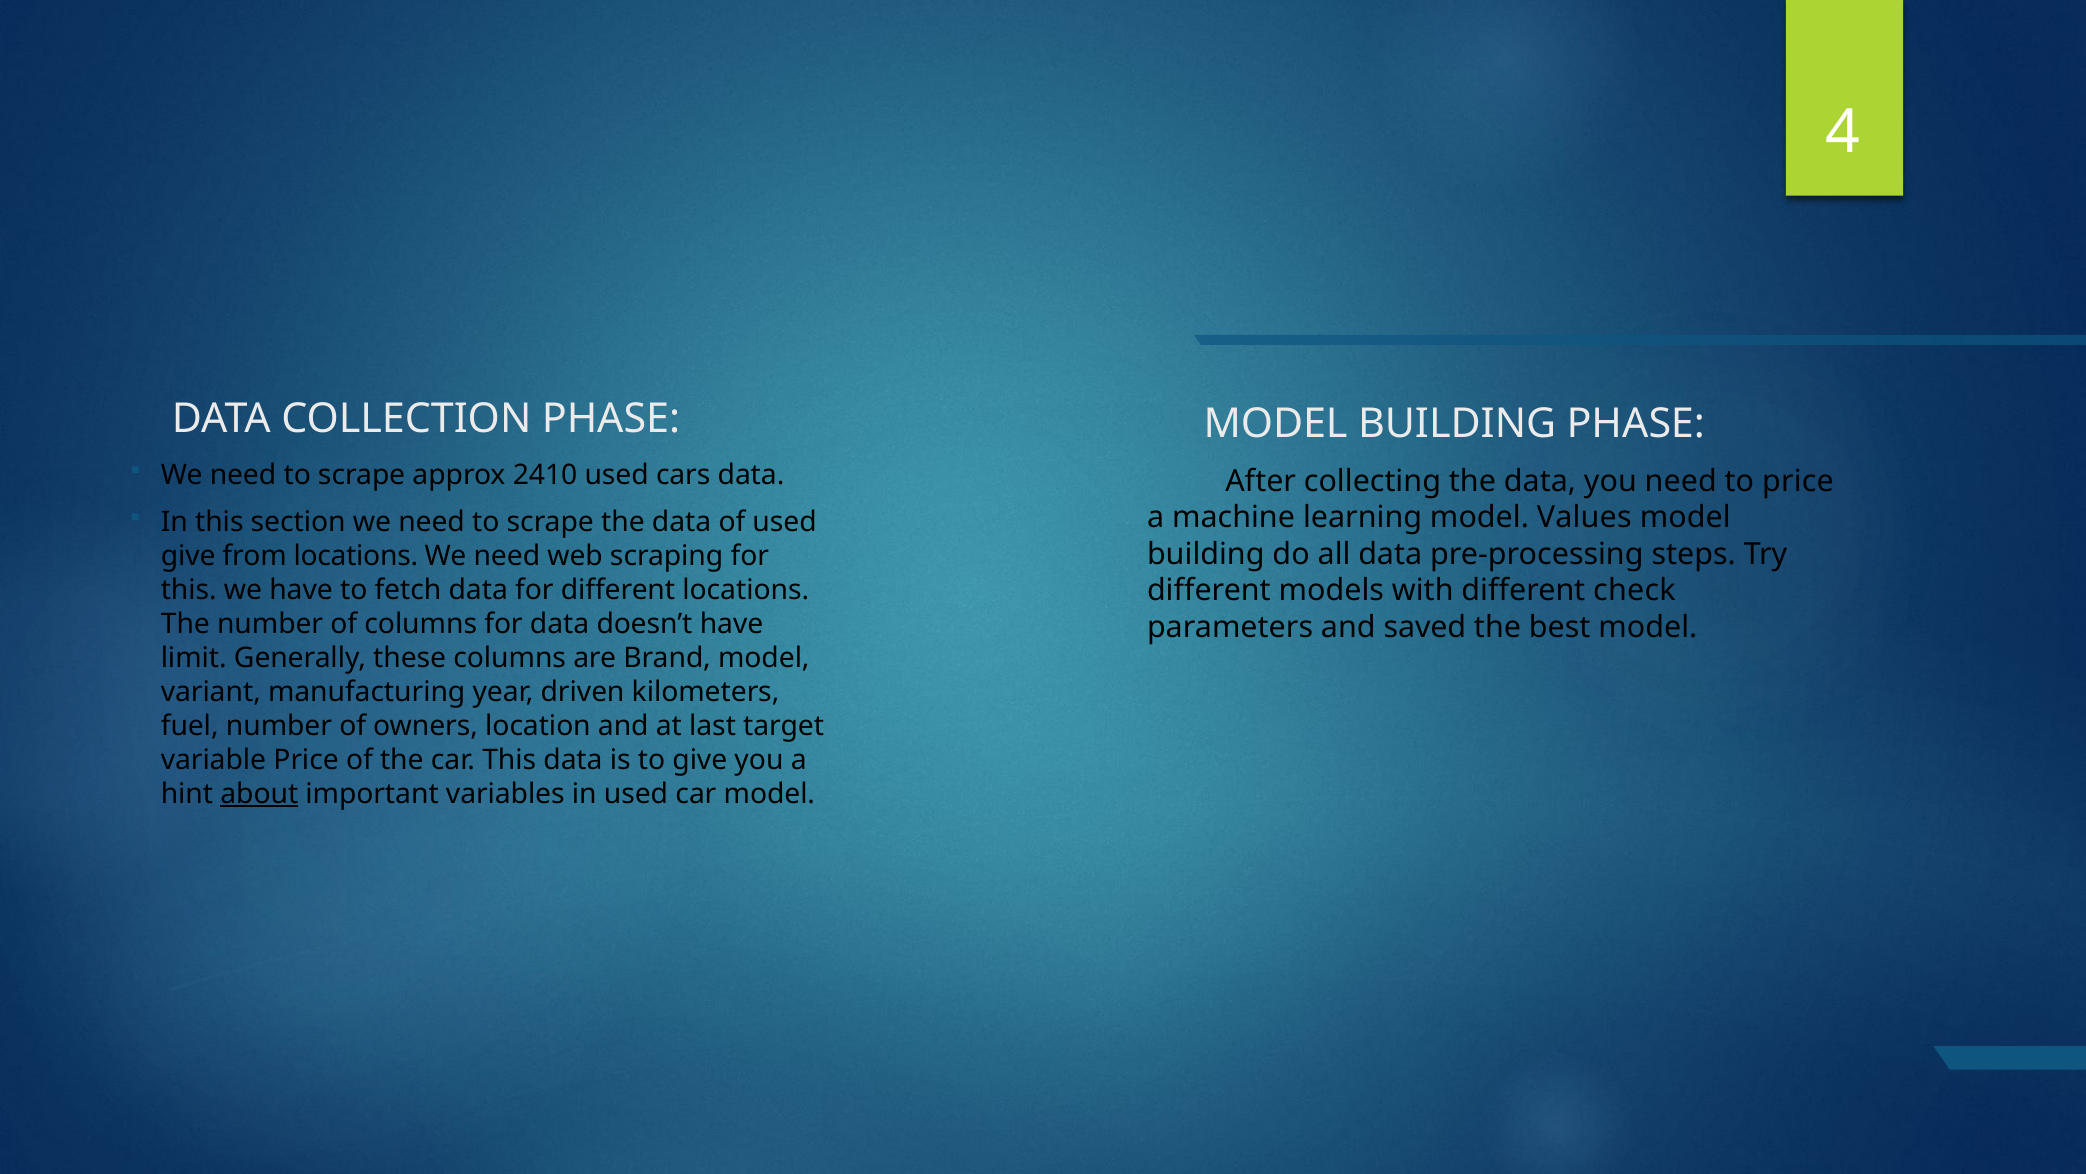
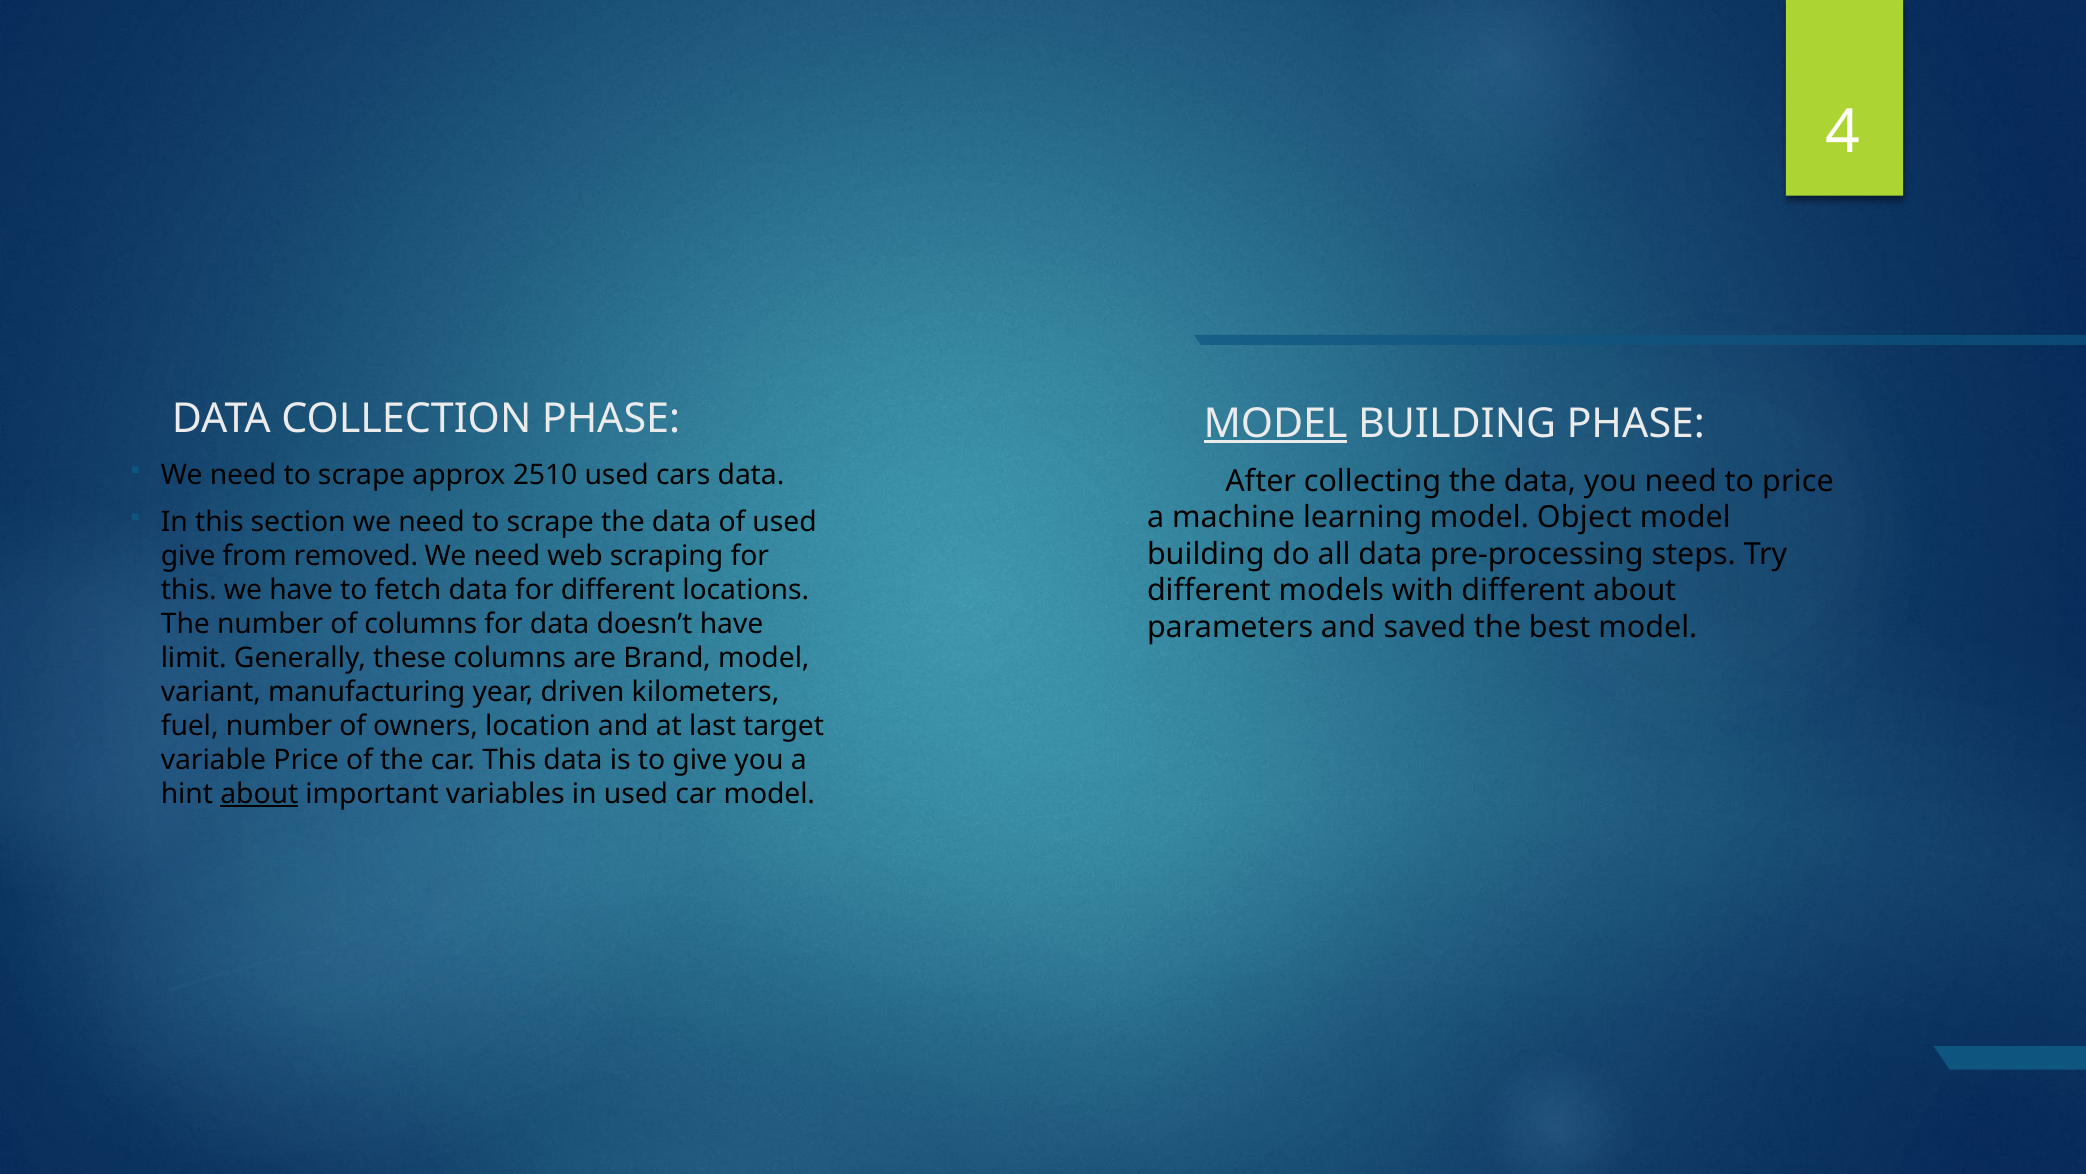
MODEL underline: none -> present (1276, 424)
2410: 2410 -> 2510 (545, 475)
Values: Values -> Object (1584, 518)
from locations: locations -> removed (356, 556)
different check: check -> about (1635, 591)
